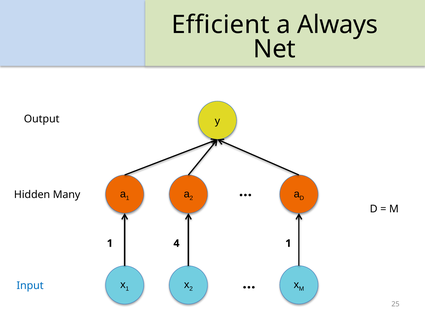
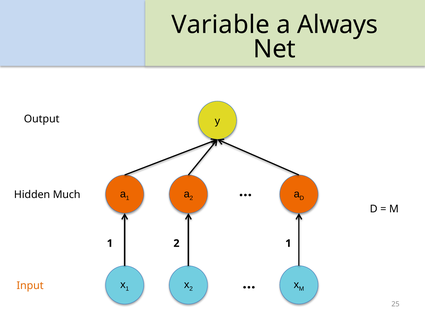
Efficient: Efficient -> Variable (221, 25)
Many: Many -> Much (67, 195)
1 4: 4 -> 2 (176, 243)
Input colour: blue -> orange (30, 285)
